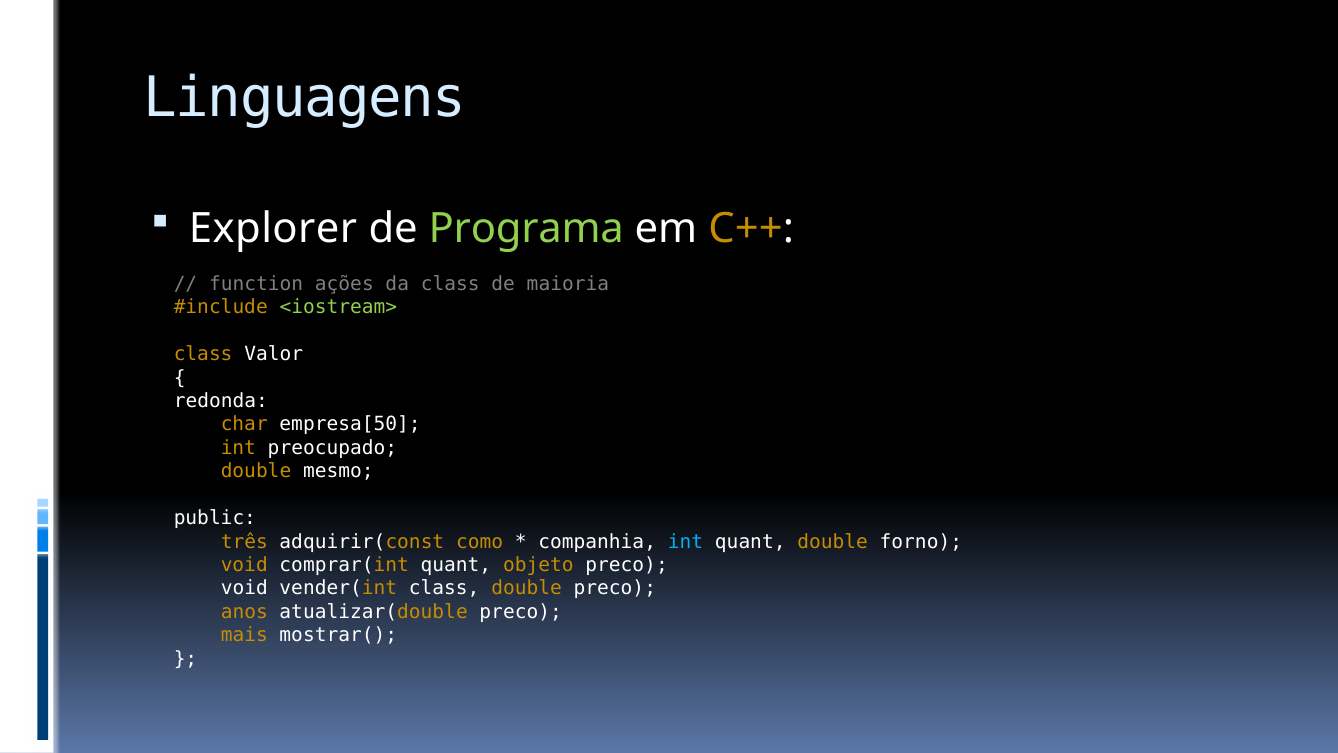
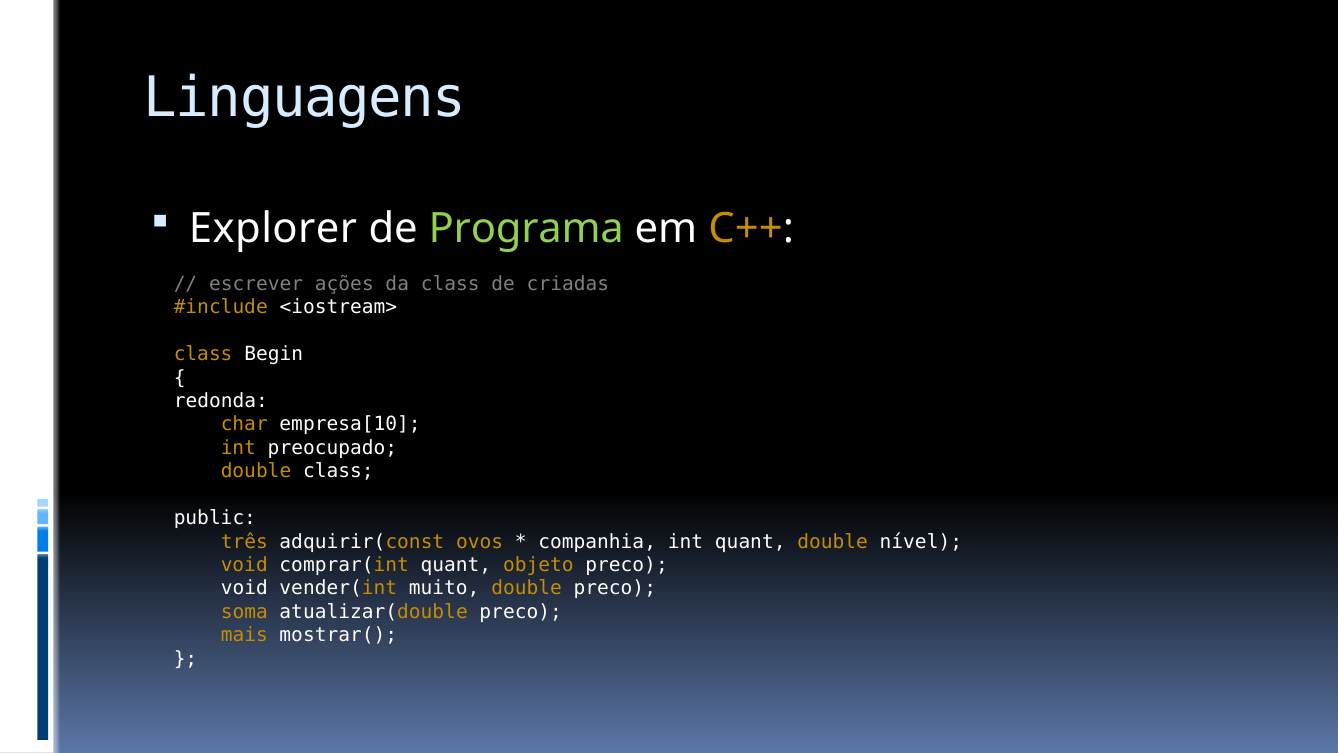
function: function -> escrever (256, 284)
maioria: maioria -> criadas (568, 284)
<iostream> colour: light green -> white (338, 307)
Valor: Valor -> Begin (274, 354)
empresa[50: empresa[50 -> empresa[10 (350, 424)
double mesmo: mesmo -> class (338, 471)
como: como -> ovos (480, 541)
int colour: light blue -> white (686, 541)
forno: forno -> nível (921, 541)
vender(int class: class -> muito (444, 588)
anos: anos -> soma (244, 612)
